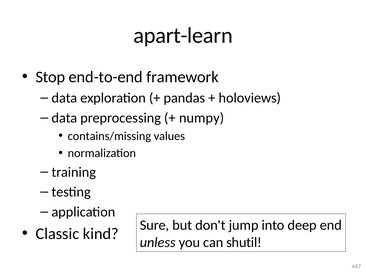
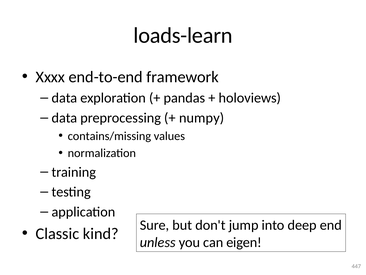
apart-learn: apart-learn -> loads-learn (183, 35)
Stop: Stop -> Xxxx (50, 77)
shutil: shutil -> eigen (244, 242)
